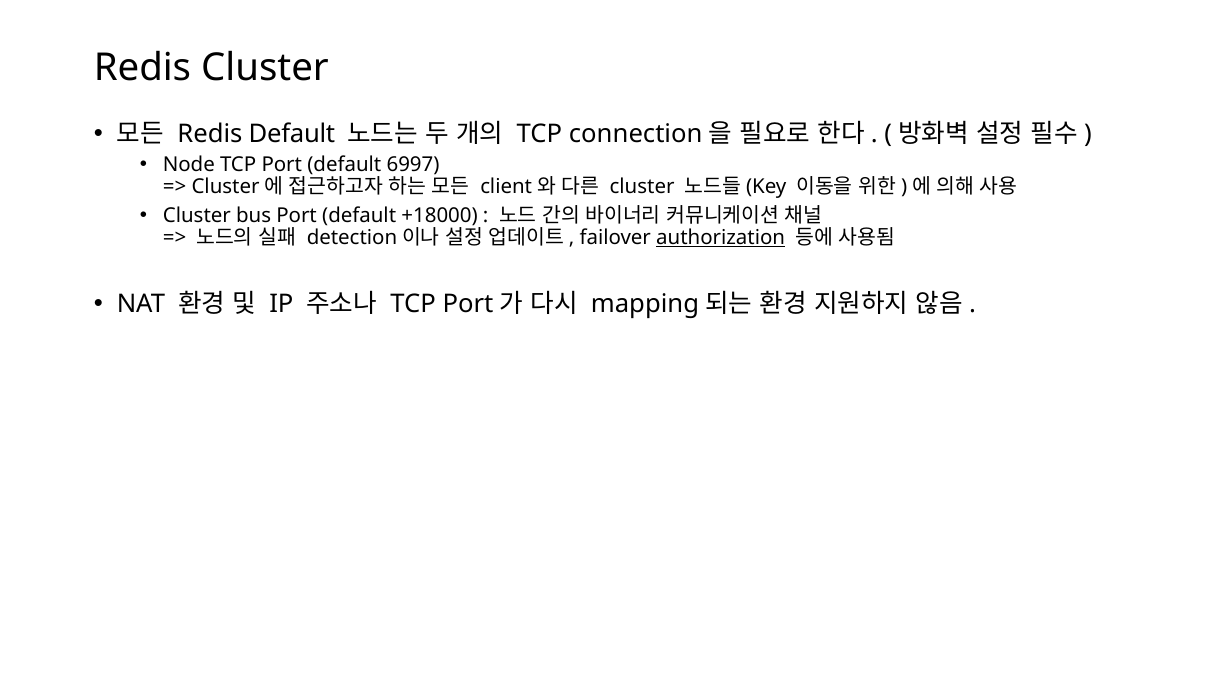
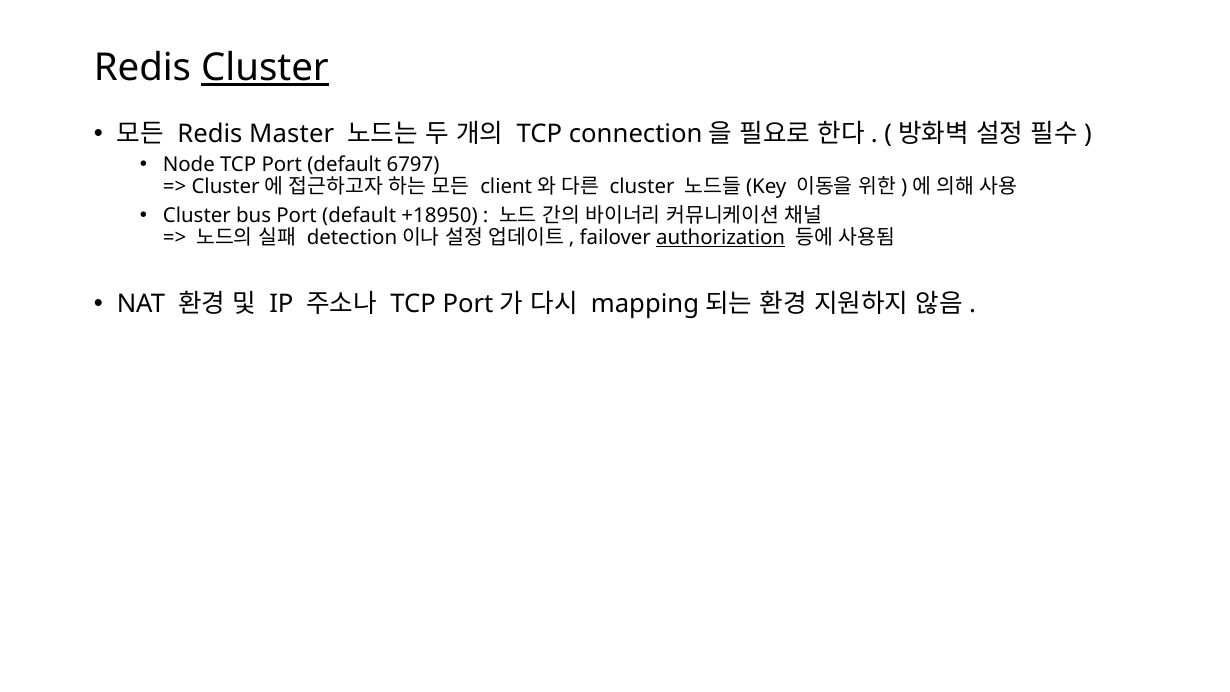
Cluster underline: none -> present (265, 68)
Redis Default: Default -> Master (292, 134)
6997: 6997 -> 6797 (413, 165)
+18000: +18000 -> +18950 (440, 216)
